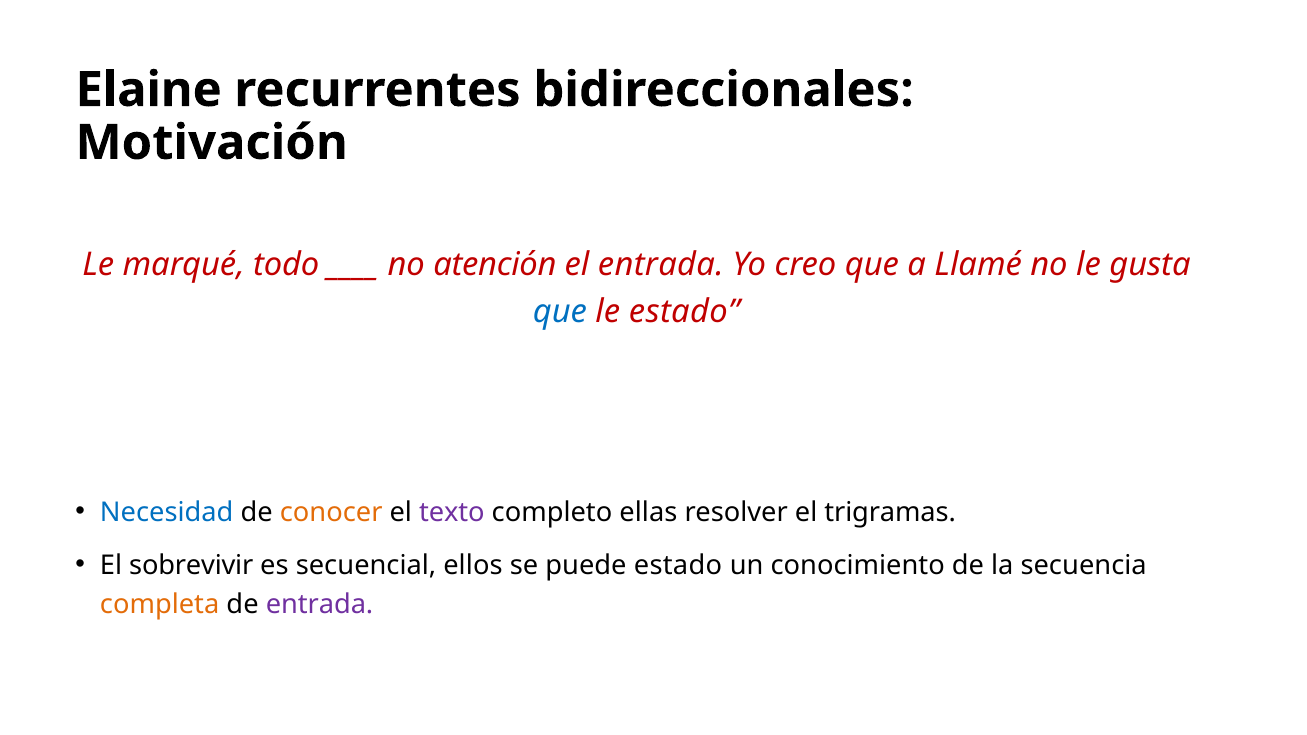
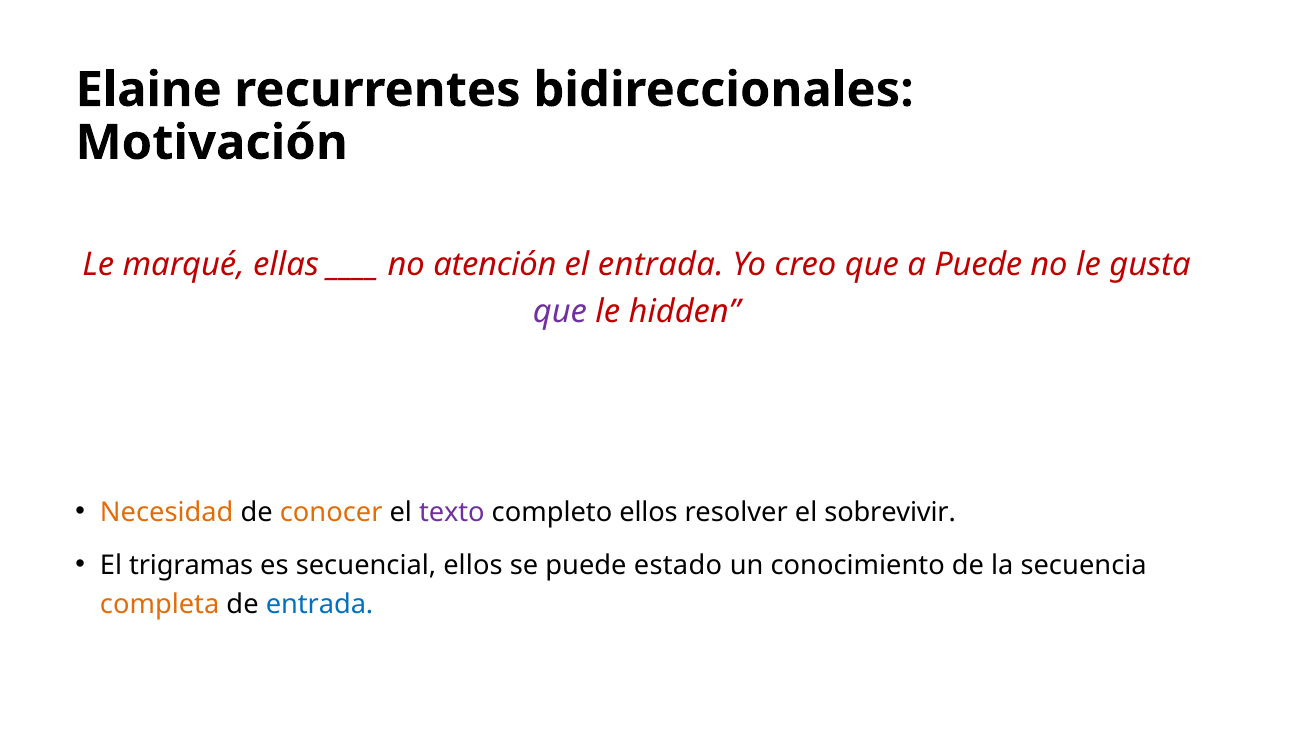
todo: todo -> ellas (286, 265)
a Llamé: Llamé -> Puede (978, 265)
que colour: blue -> purple (560, 312)
le estado: estado -> hidden (685, 312)
Necesidad colour: blue -> orange (167, 513)
completo ellas: ellas -> ellos (649, 513)
trigramas: trigramas -> sobrevivir (890, 513)
sobrevivir: sobrevivir -> trigramas (191, 566)
entrada colour: purple -> blue (320, 605)
